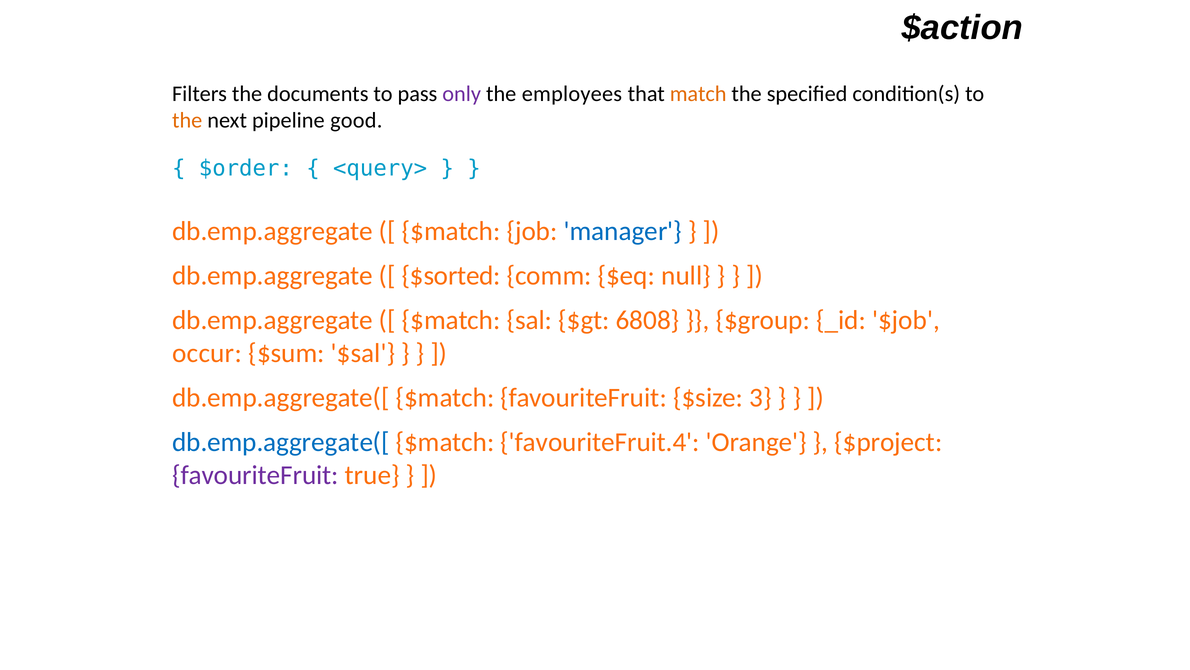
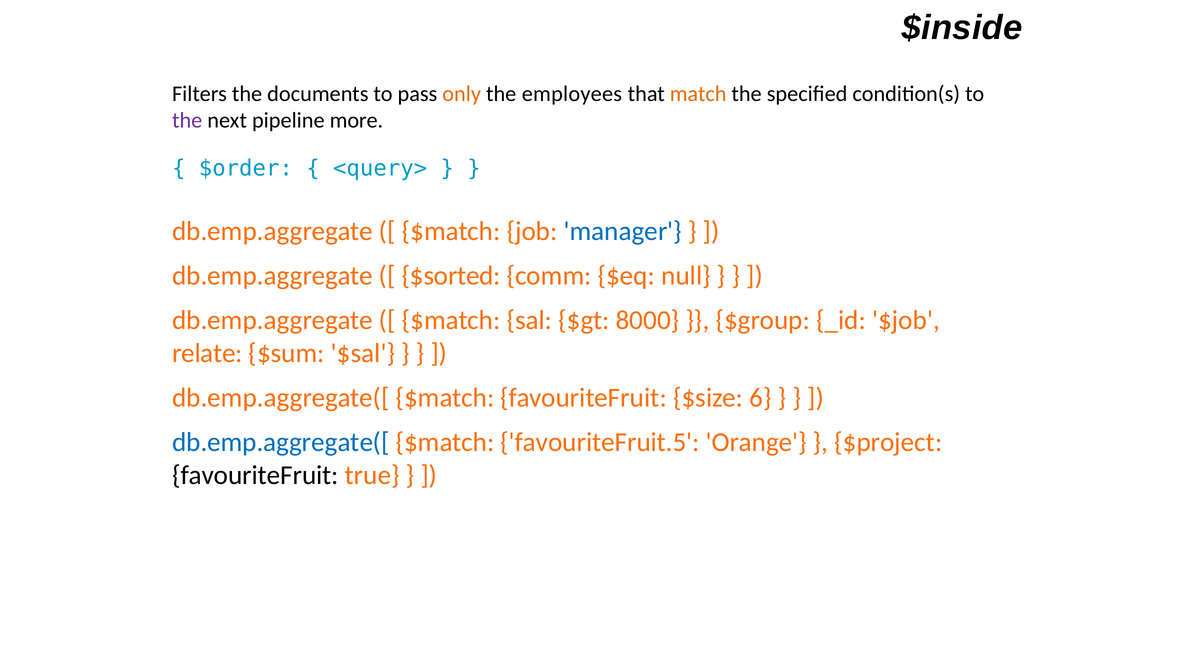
$action: $action -> $inside (962, 28)
only colour: purple -> orange (462, 94)
the colour: orange -> purple (187, 120)
good: good -> more (356, 120)
6808: 6808 -> 8000 (648, 320)
occur: occur -> relate (207, 353)
3: 3 -> 6 (760, 397)
favouriteFruit.4: favouriteFruit.4 -> favouriteFruit.5 (600, 442)
favouriteFruit colour: purple -> black (255, 475)
